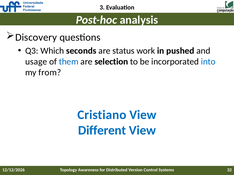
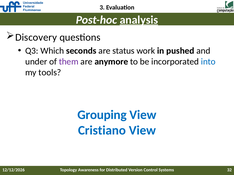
analysis underline: none -> present (139, 20)
usage: usage -> under (36, 62)
them colour: blue -> purple (69, 62)
selection: selection -> anymore (111, 62)
from: from -> tools (50, 73)
Cristiano: Cristiano -> Grouping (102, 115)
Different: Different -> Cristiano (102, 131)
